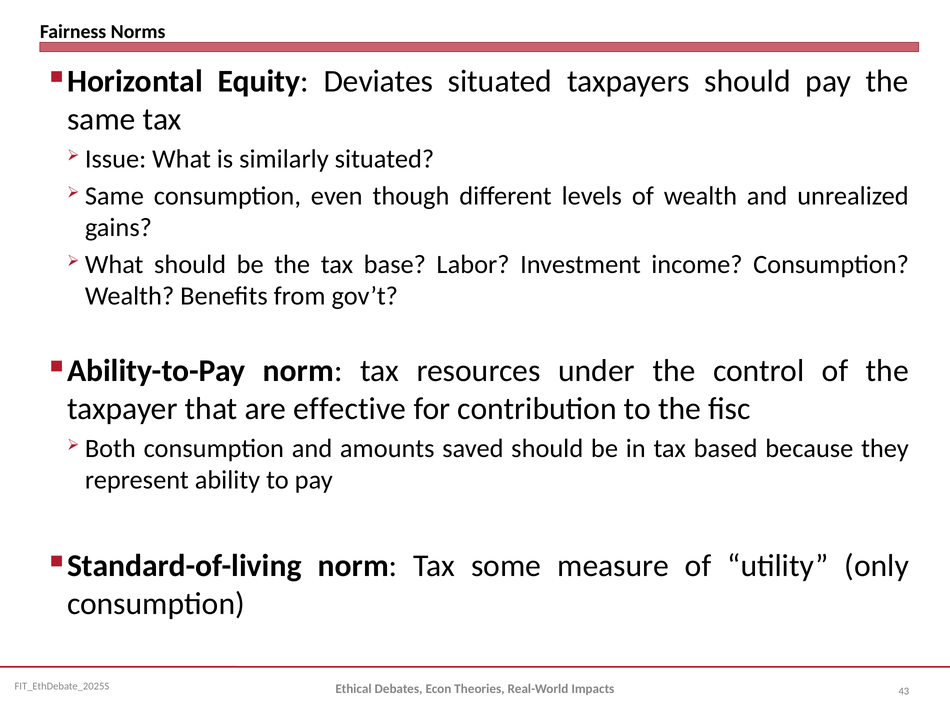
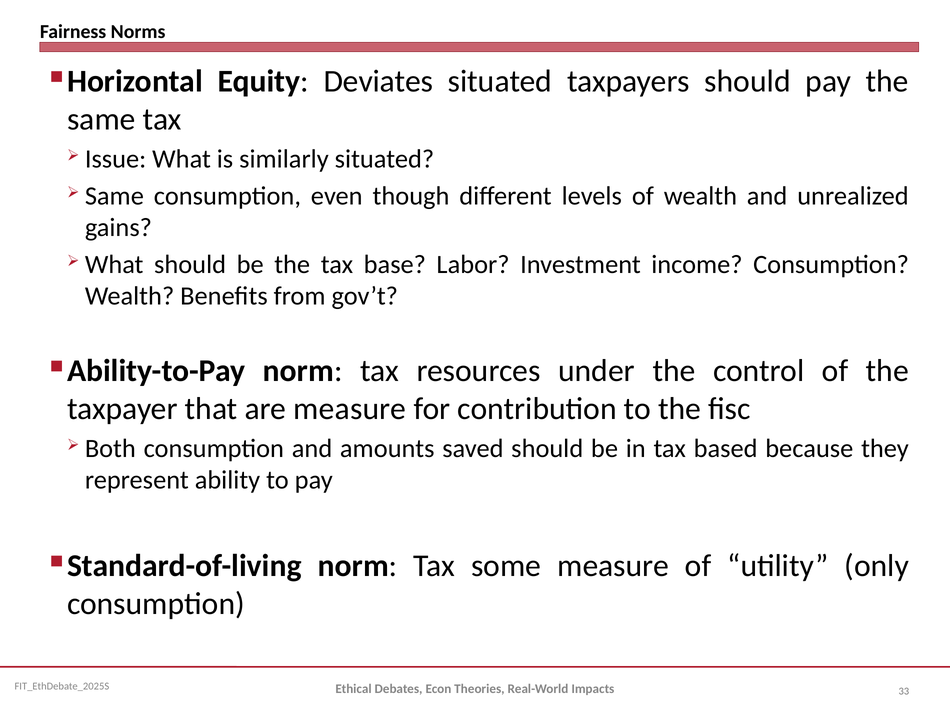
are effective: effective -> measure (350, 409)
43: 43 -> 33 (904, 692)
